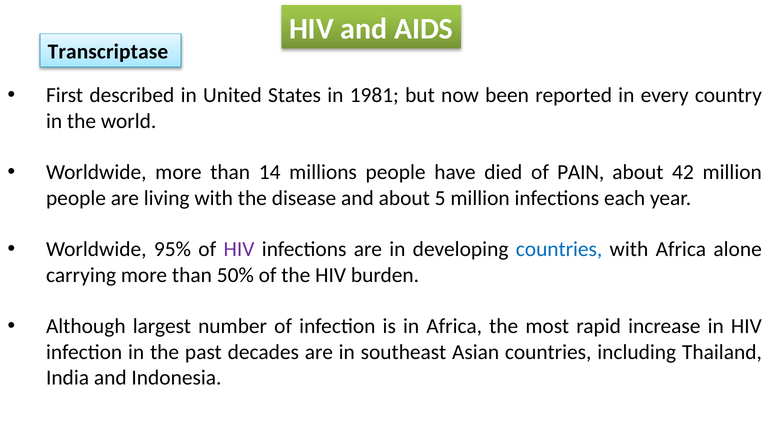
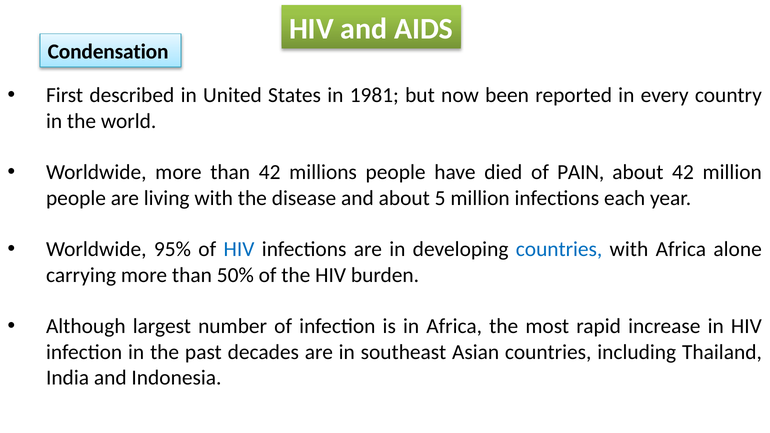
Transcriptase: Transcriptase -> Condensation (108, 52)
than 14: 14 -> 42 (270, 172)
HIV colour: purple -> blue (239, 249)
